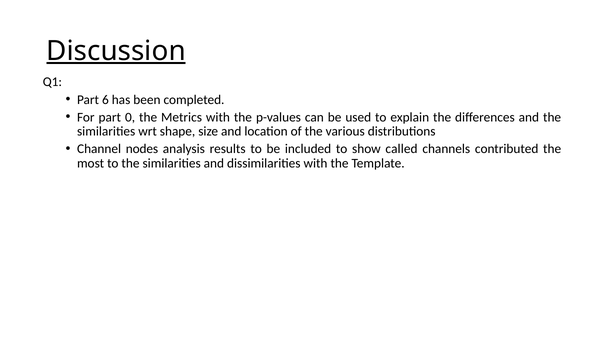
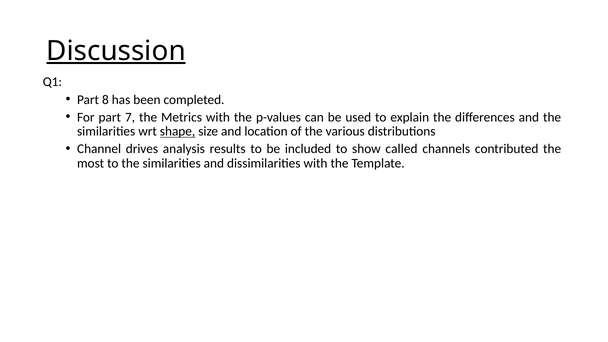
6: 6 -> 8 (105, 100)
0: 0 -> 7 (130, 117)
shape underline: none -> present (178, 131)
nodes: nodes -> drives (142, 149)
